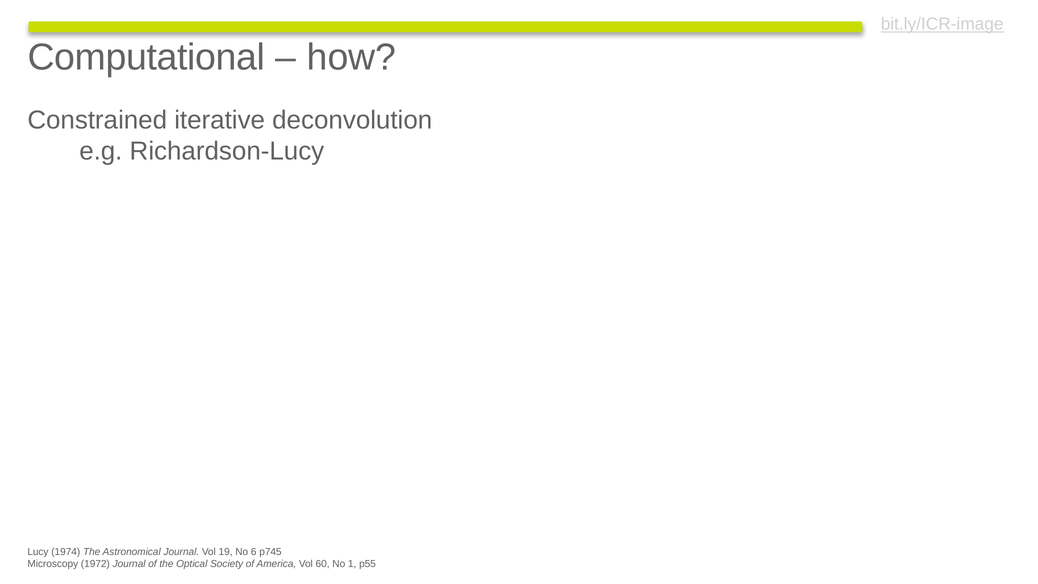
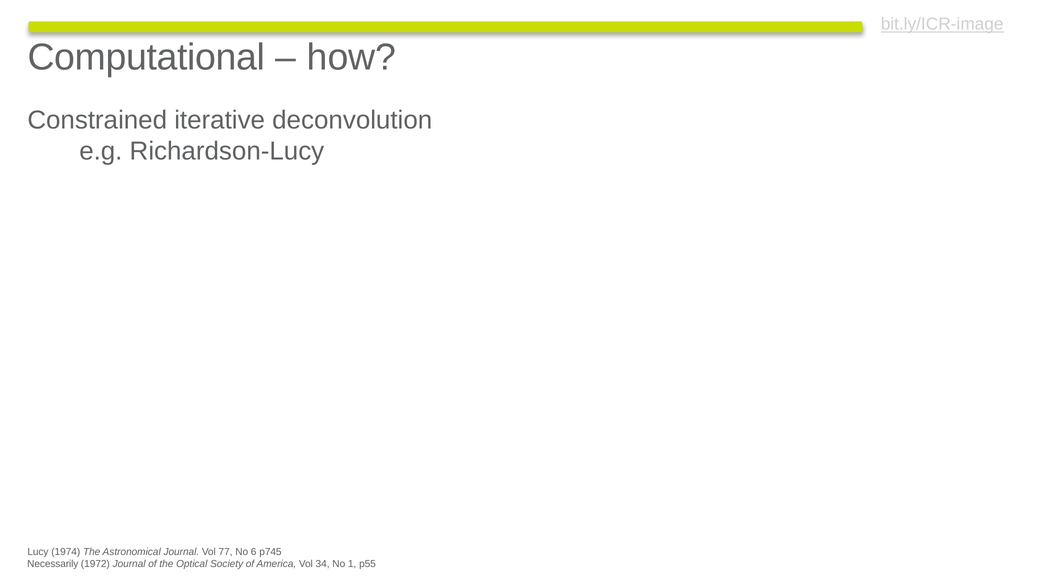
19: 19 -> 77 (226, 552)
Microscopy: Microscopy -> Necessarily (53, 564)
60: 60 -> 34 (323, 564)
